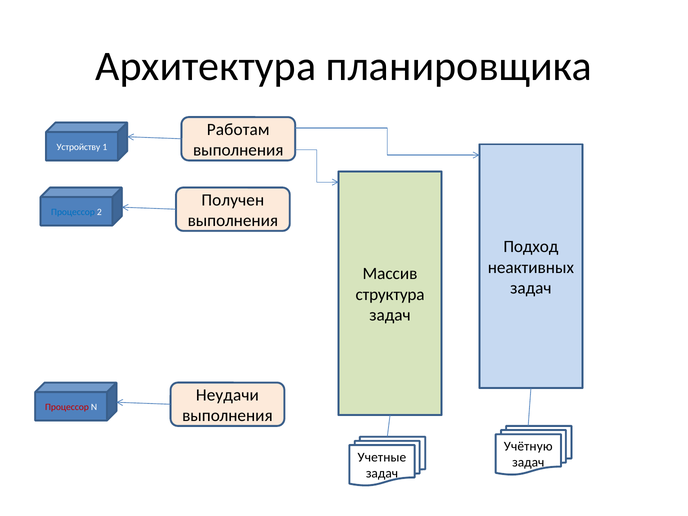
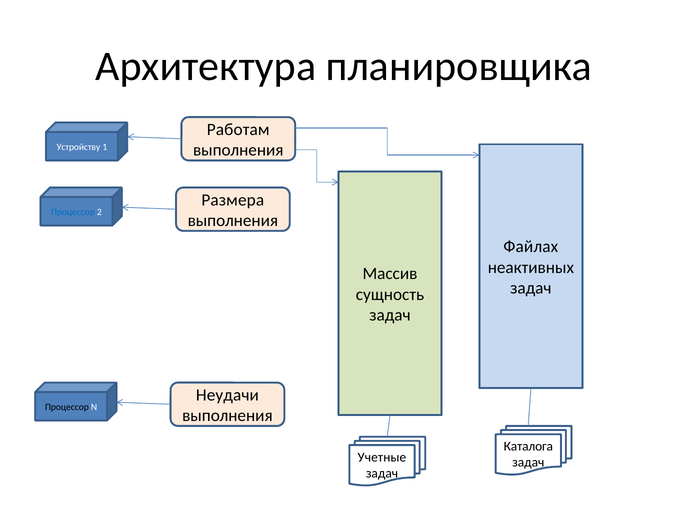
Получен: Получен -> Размера (233, 200)
Подход: Подход -> Файлах (531, 247)
структура: структура -> сущность (390, 294)
Процессор colour: red -> black (67, 407)
Учётную: Учётную -> Каталога (528, 446)
